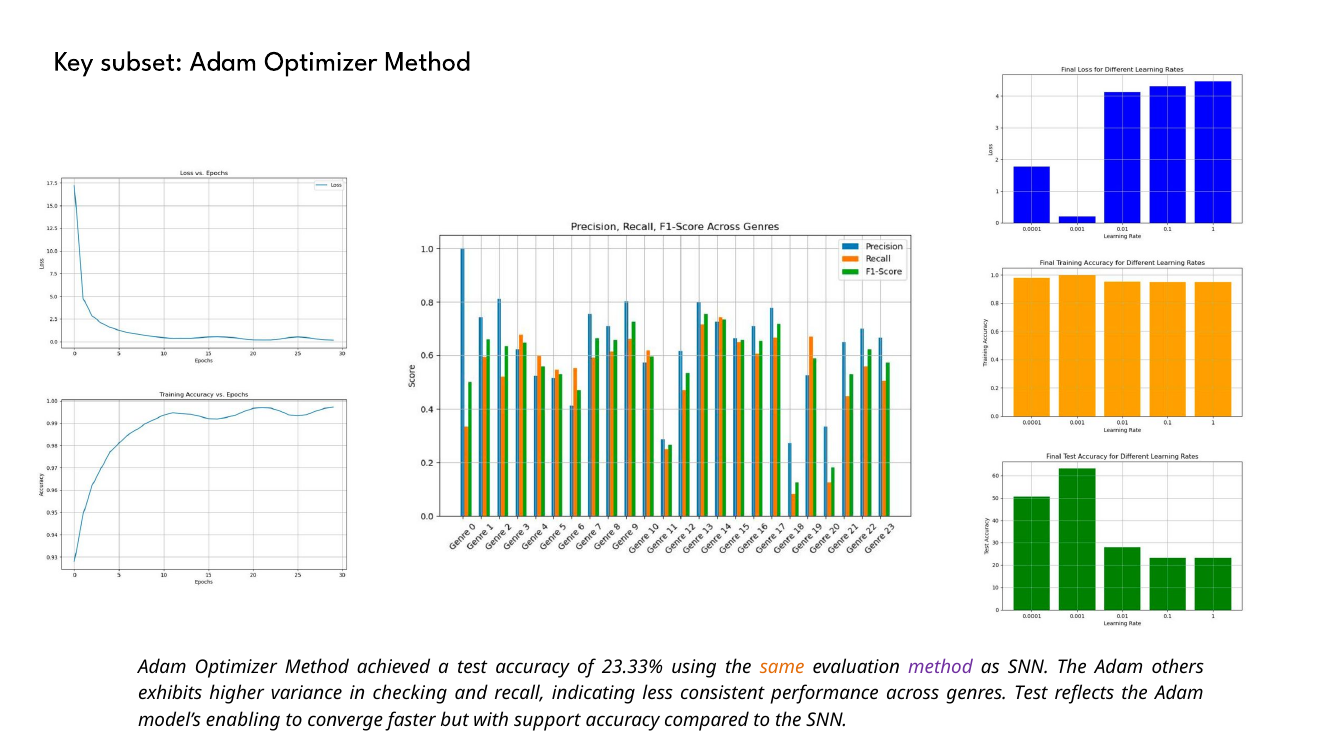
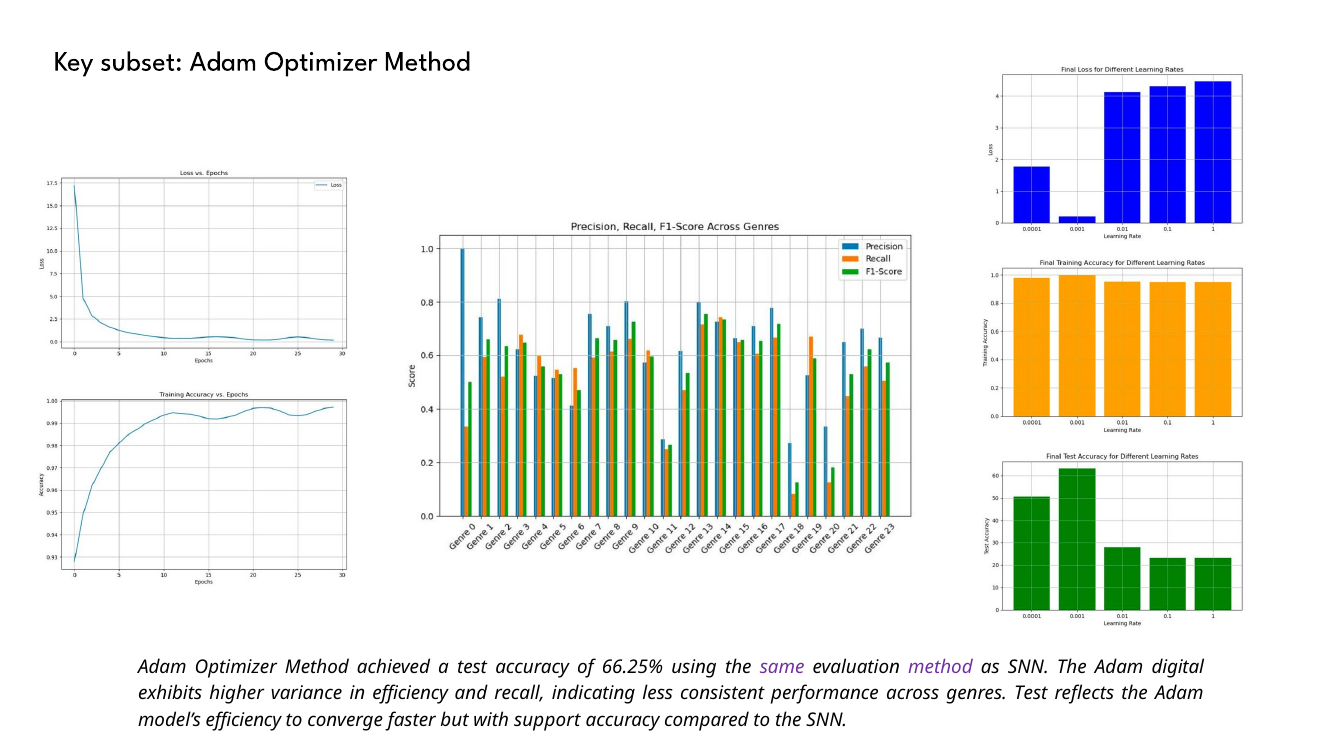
23.33%: 23.33% -> 66.25% (632, 667)
same colour: orange -> purple (782, 667)
others: others -> digital (1178, 667)
in checking: checking -> efficiency (410, 693)
model’s enabling: enabling -> efficiency (243, 720)
